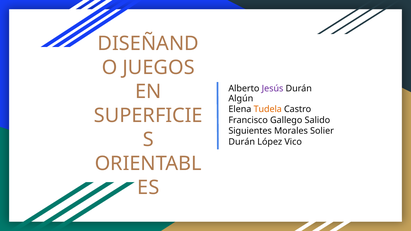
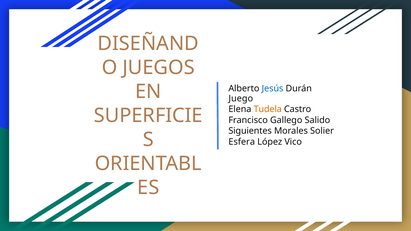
Jesús colour: purple -> blue (273, 89)
Algún: Algún -> Juego (241, 98)
Durán: Durán -> Esfera (242, 142)
